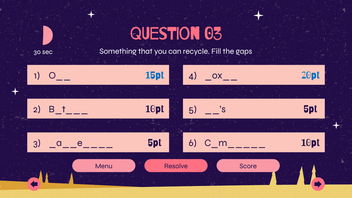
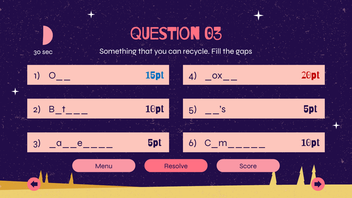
20pt colour: blue -> red (311, 76)
